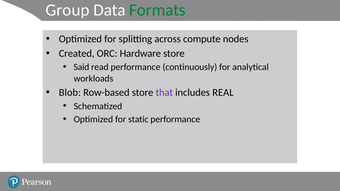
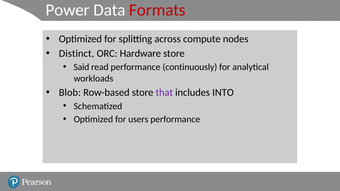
Group: Group -> Power (68, 10)
Formats colour: green -> red (157, 10)
Created: Created -> Distinct (77, 53)
REAL: REAL -> INTO (223, 93)
static: static -> users (138, 120)
